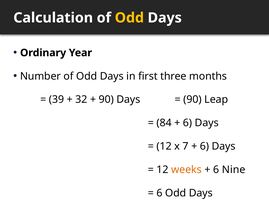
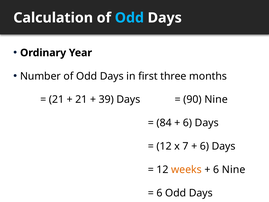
Odd colour: yellow -> light blue (129, 18)
39: 39 -> 21 (56, 99)
32: 32 -> 21 (81, 99)
90: 90 -> 39 (106, 99)
90 Leap: Leap -> Nine (216, 99)
